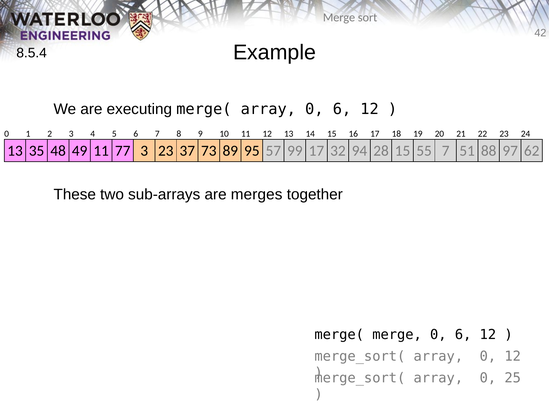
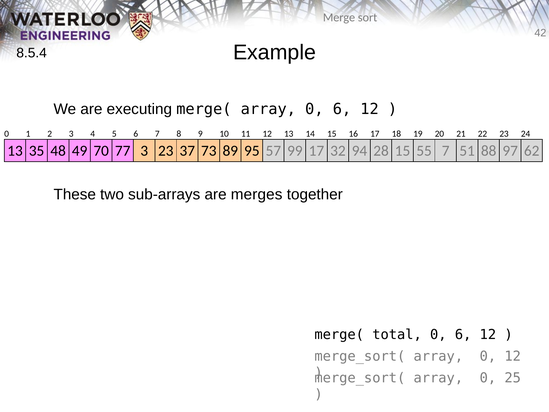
49 11: 11 -> 70 (101, 151)
merge( merge: merge -> total (397, 334)
